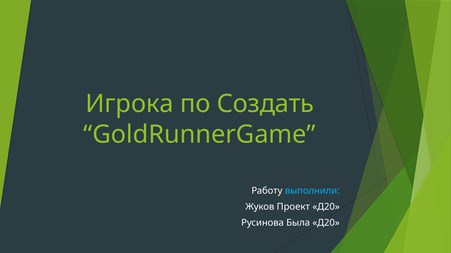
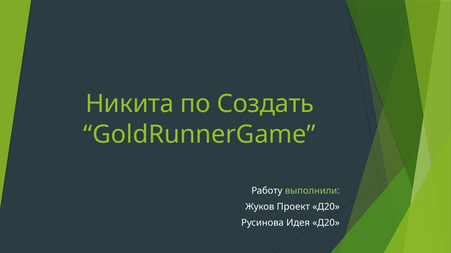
Игрока: Игрока -> Никита (130, 104)
выполнили colour: light blue -> light green (312, 191)
Была: Была -> Идея (298, 223)
